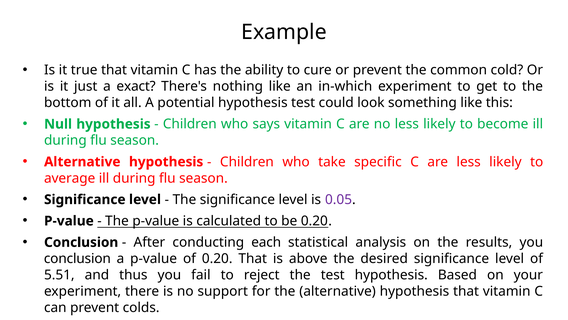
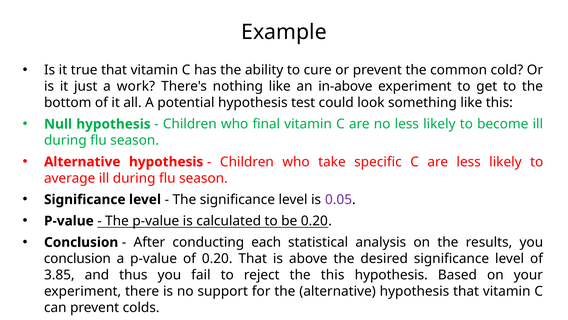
exact: exact -> work (136, 86)
in-which: in-which -> in-above (345, 86)
says: says -> final (266, 124)
5.51: 5.51 -> 3.85 (59, 275)
the test: test -> this (333, 275)
